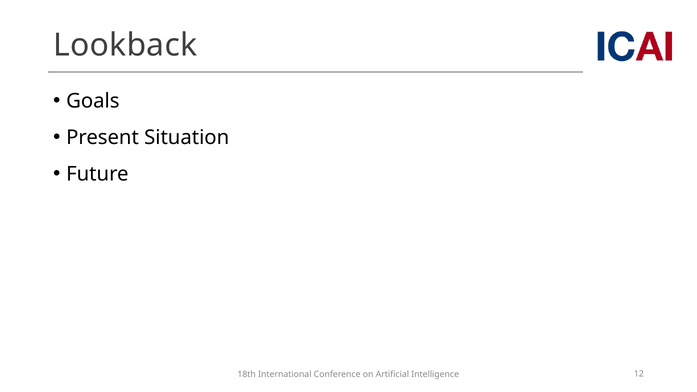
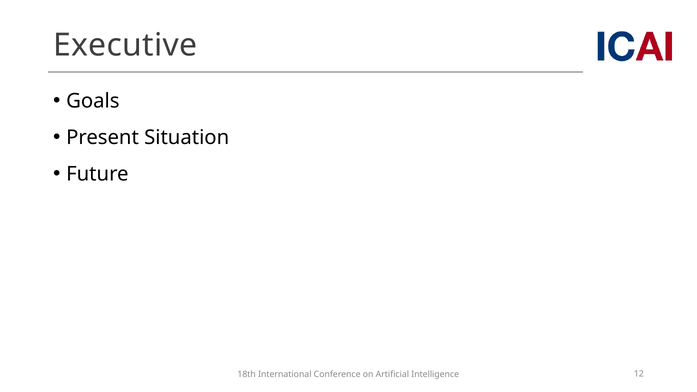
Lookback: Lookback -> Executive (125, 45)
